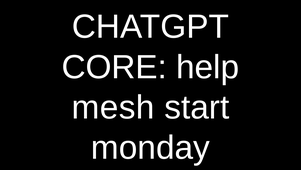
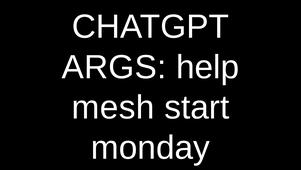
CORE: CORE -> ARGS (114, 67)
